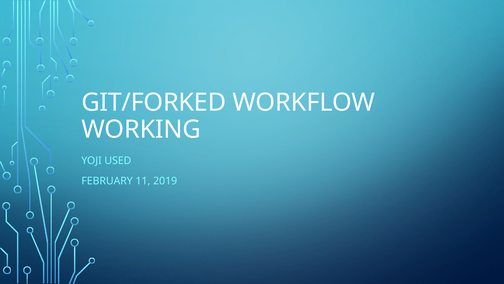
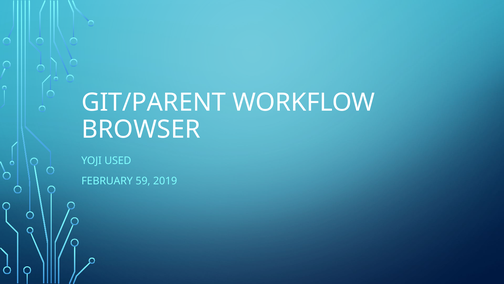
GIT/FORKED: GIT/FORKED -> GIT/PARENT (154, 102)
WORKING: WORKING -> BROWSER (141, 129)
11: 11 -> 59 (143, 181)
